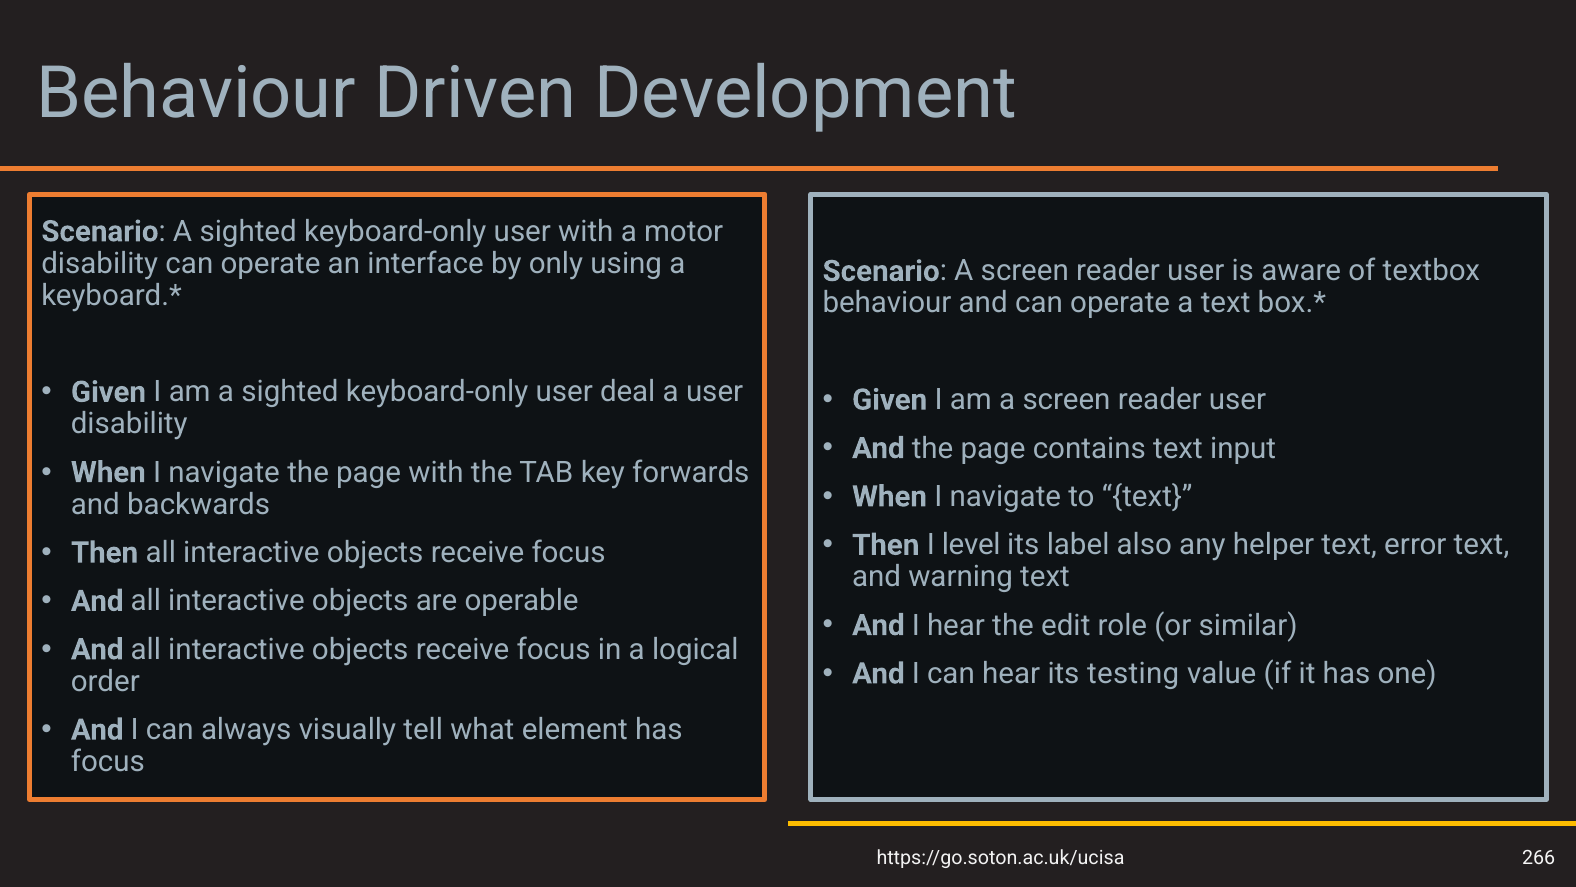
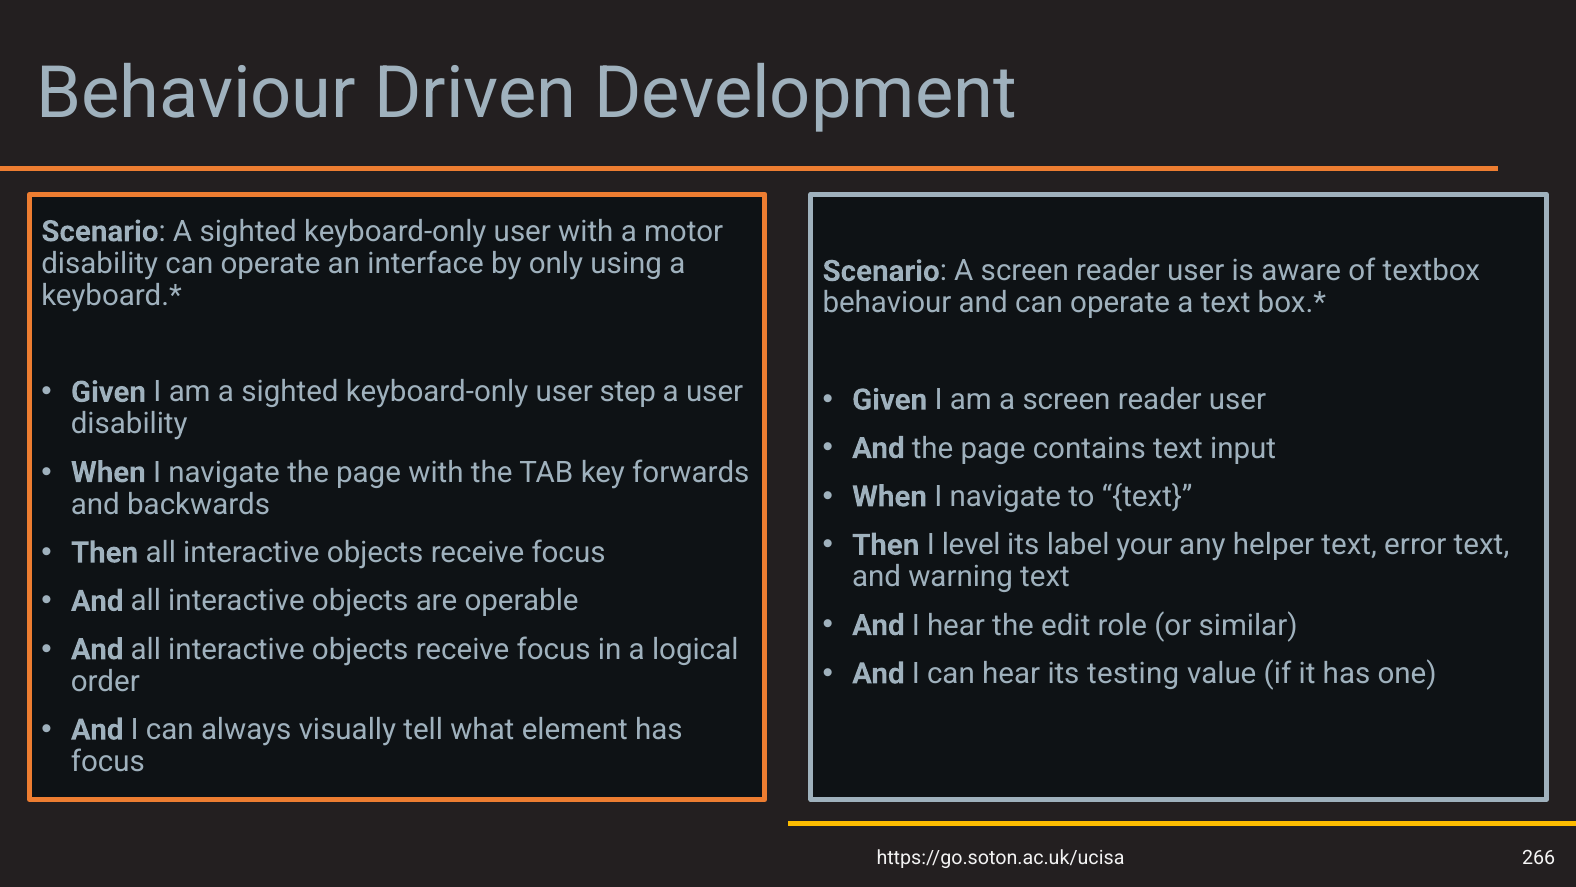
deal: deal -> step (628, 392)
also: also -> your (1144, 545)
